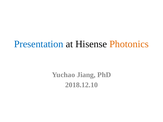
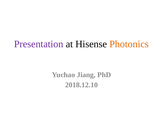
Presentation colour: blue -> purple (39, 44)
